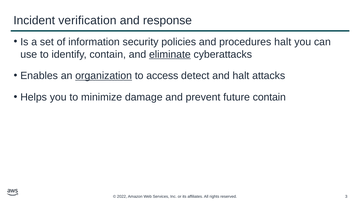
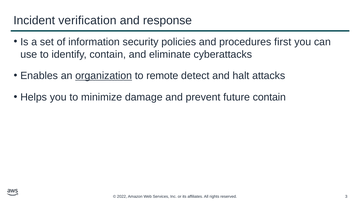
procedures halt: halt -> first (283, 42)
eliminate underline: present -> none (170, 54)
access: access -> remote (162, 76)
